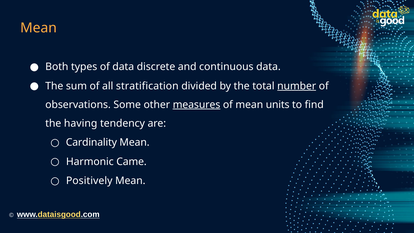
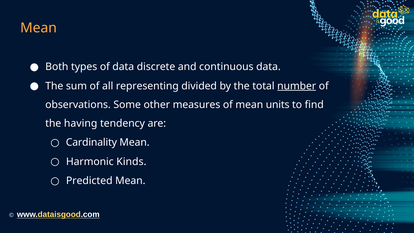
stratification: stratification -> representing (147, 86)
measures underline: present -> none (197, 105)
Came: Came -> Kinds (131, 162)
Positively: Positively -> Predicted (89, 181)
